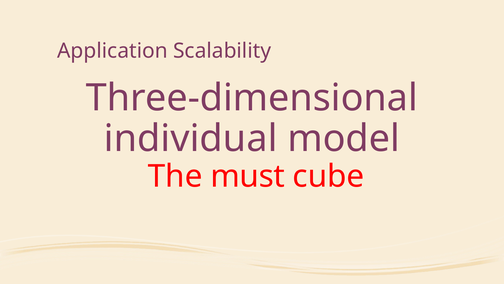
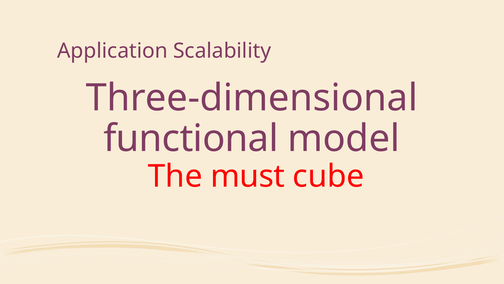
individual: individual -> functional (191, 139)
